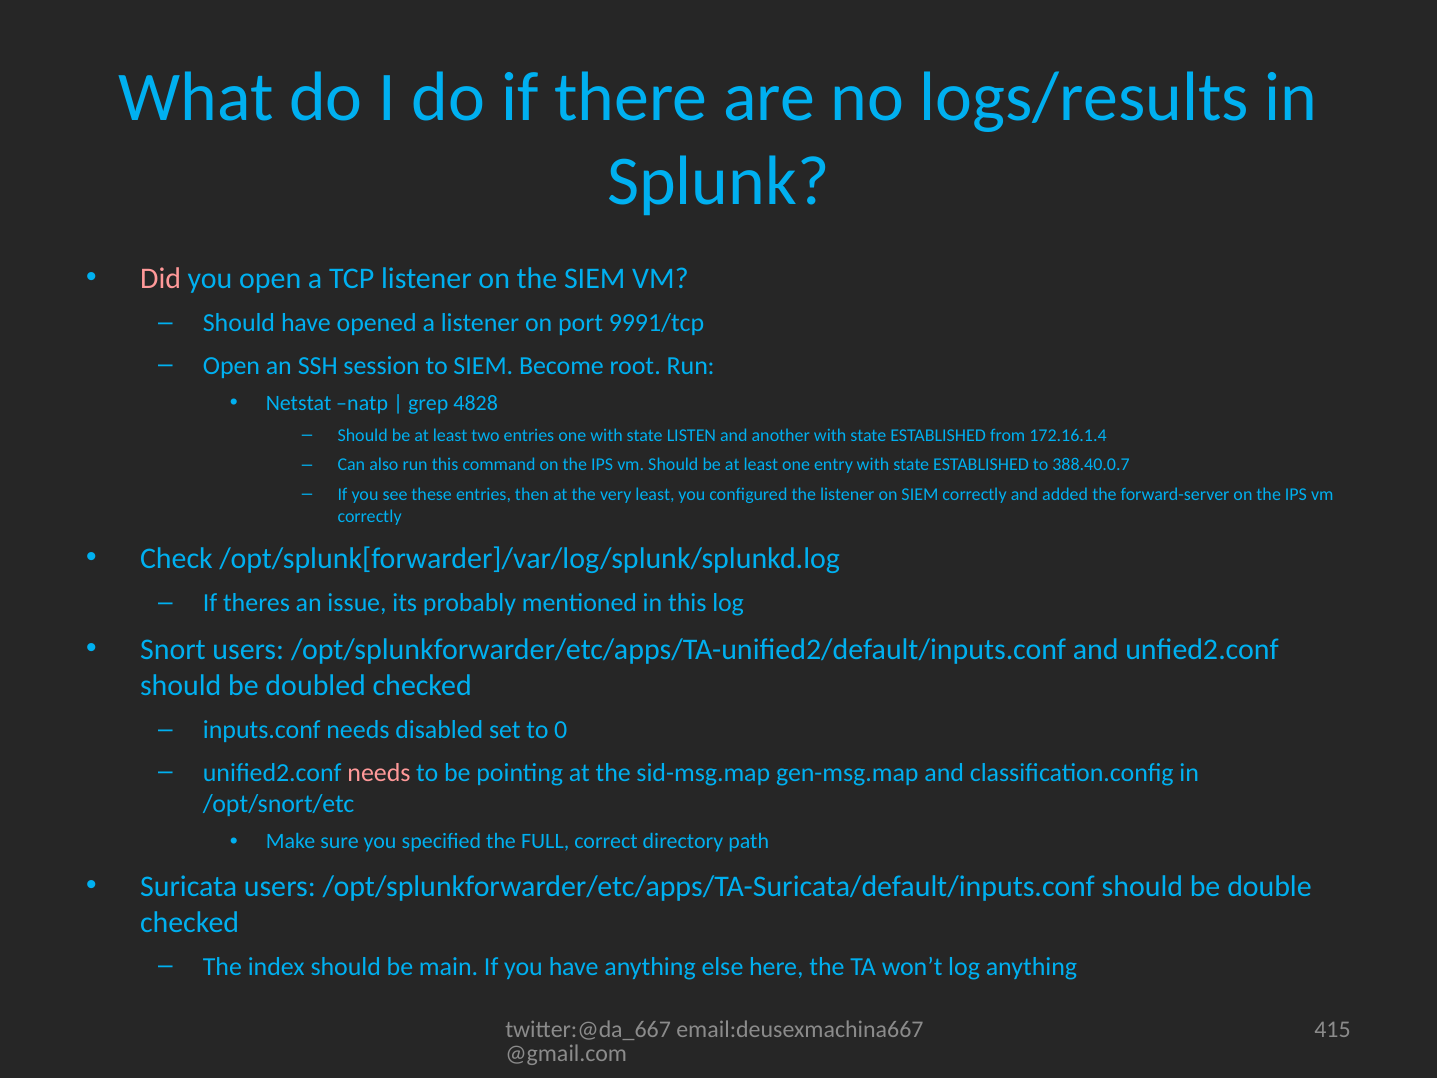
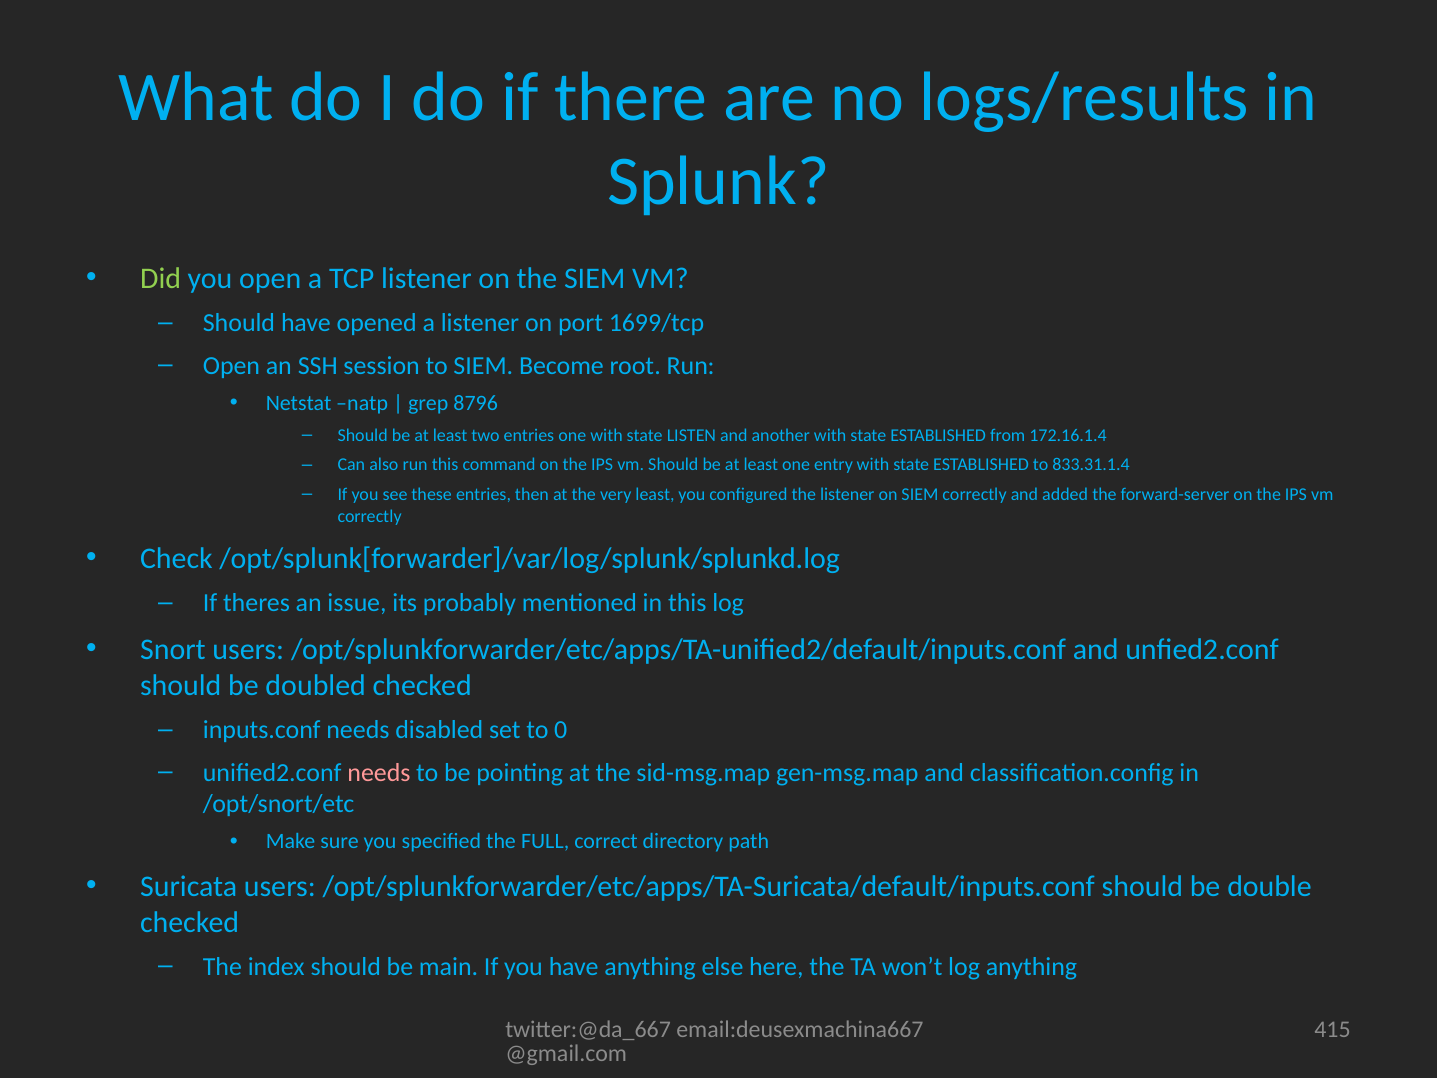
Did colour: pink -> light green (161, 279)
9991/tcp: 9991/tcp -> 1699/tcp (656, 323)
4828: 4828 -> 8796 (476, 404)
388.40.0.7: 388.40.0.7 -> 833.31.1.4 (1091, 465)
